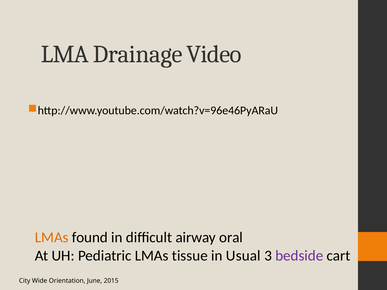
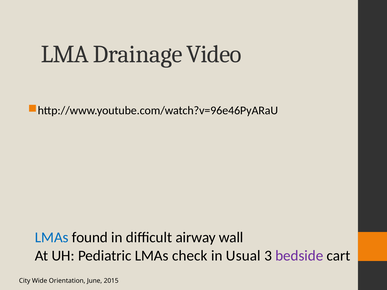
LMAs colour: orange -> blue (52, 238)
oral: oral -> wall (231, 238)
tissue: tissue -> check (190, 256)
